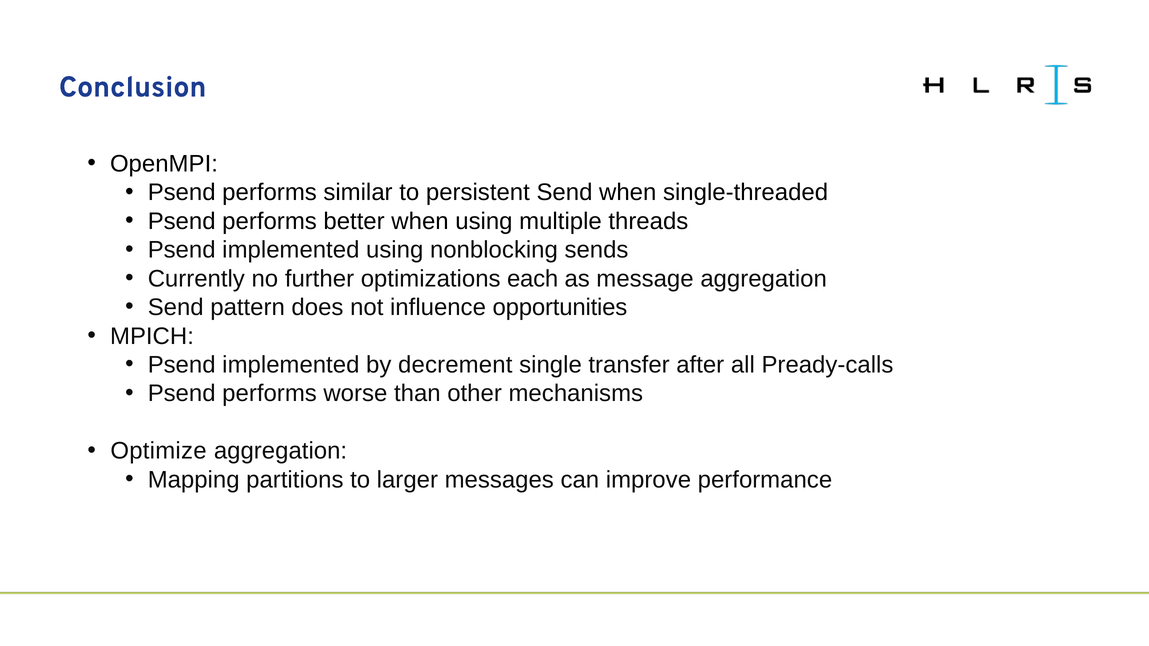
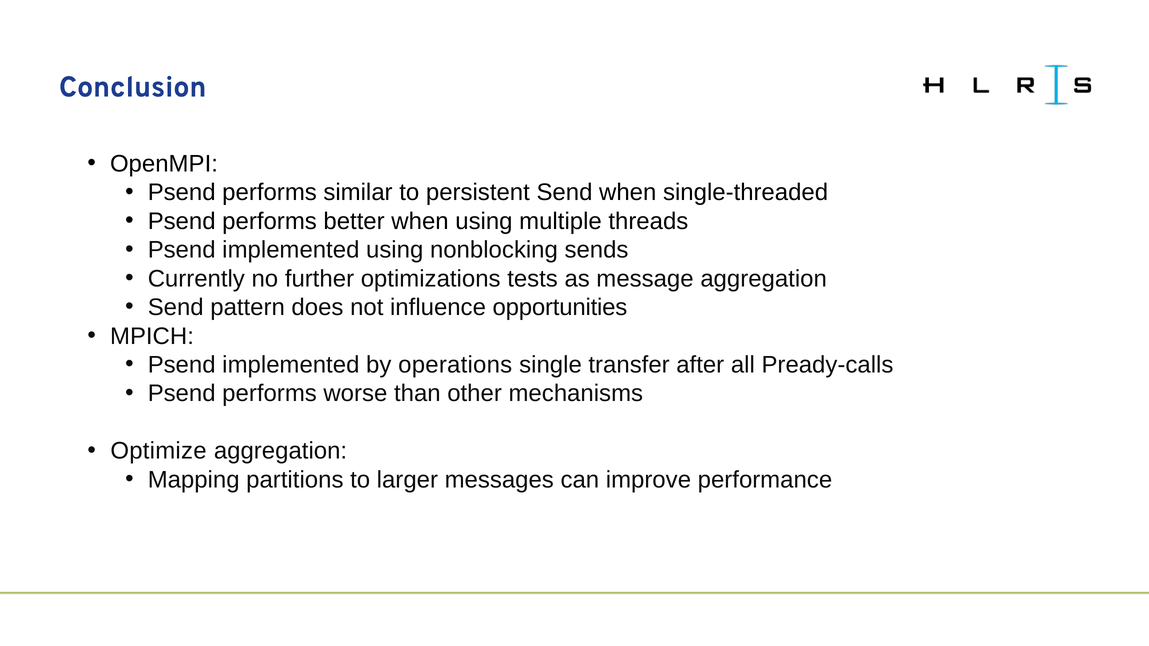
each: each -> tests (533, 279)
decrement: decrement -> operations (455, 365)
